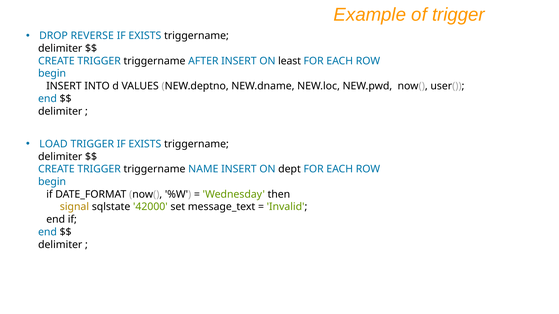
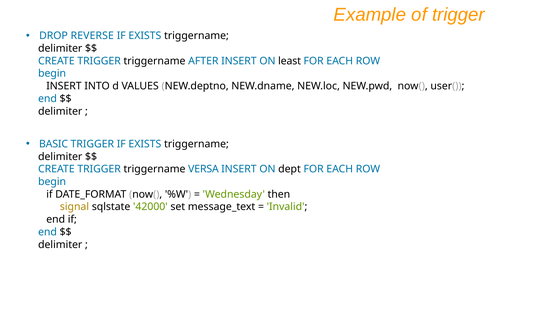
LOAD: LOAD -> BASIC (54, 144)
NAME: NAME -> VERSA (203, 169)
